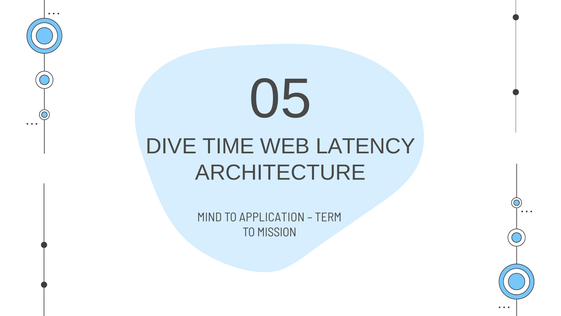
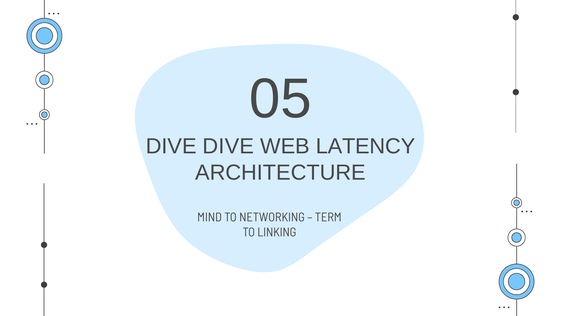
DIVE TIME: TIME -> DIVE (228, 146)
APPLICATION: APPLICATION -> NETWORKING (272, 217)
MISSION: MISSION -> LINKING (277, 232)
